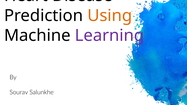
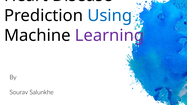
Using colour: orange -> blue (110, 16)
